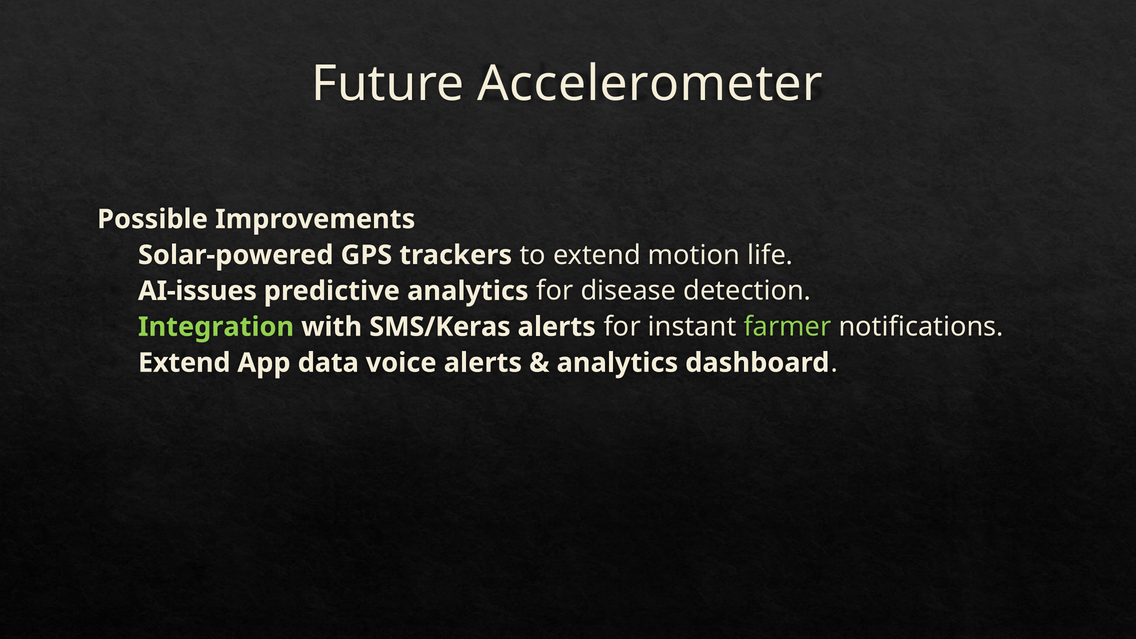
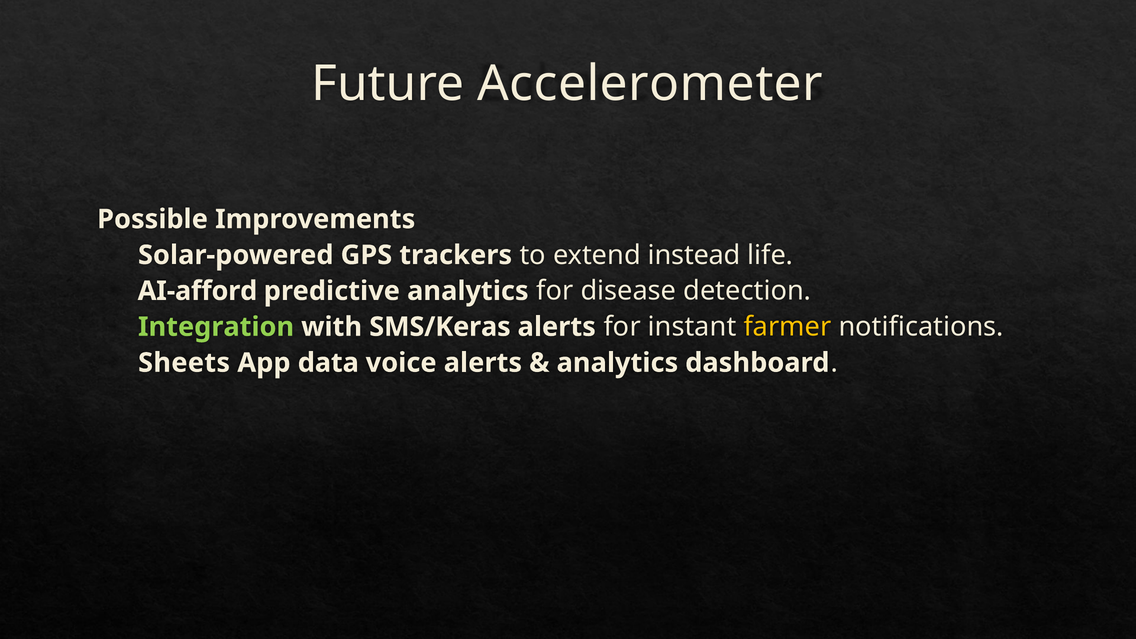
motion: motion -> instead (694, 255)
AI-issues: AI-issues -> AI-afford (197, 291)
farmer colour: light green -> yellow (787, 327)
Extend: Extend -> Sheets (184, 363)
